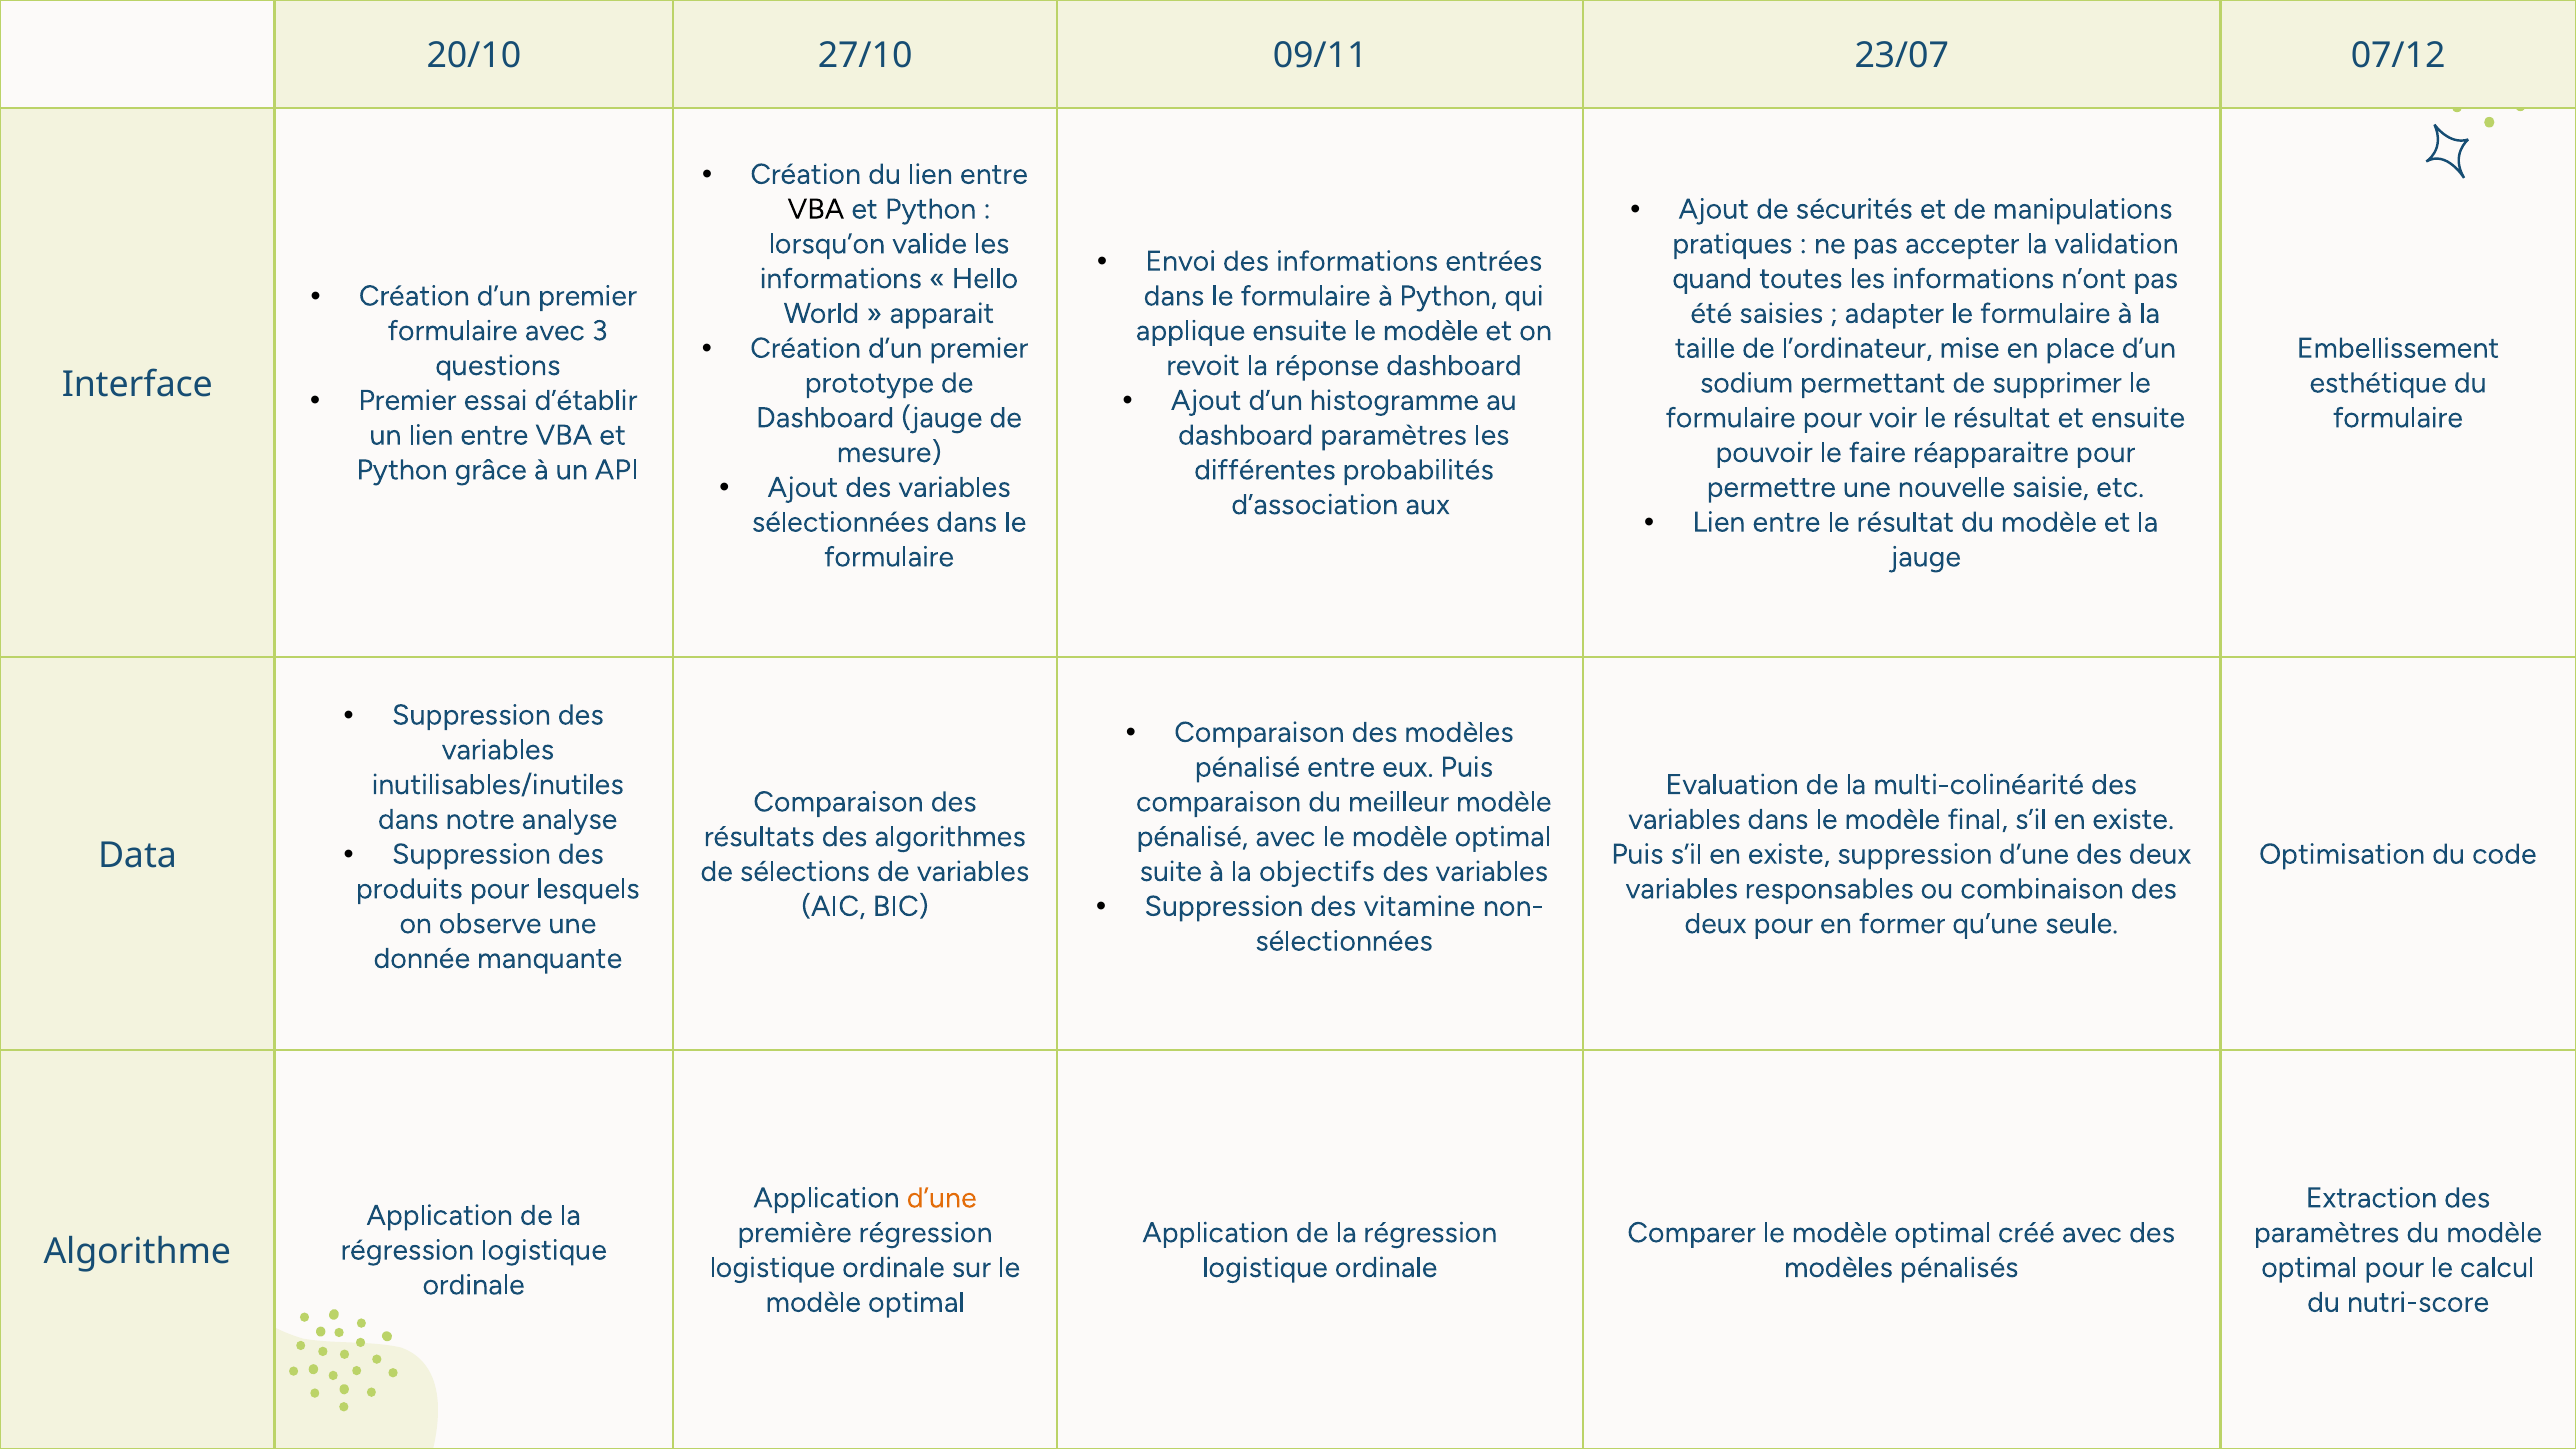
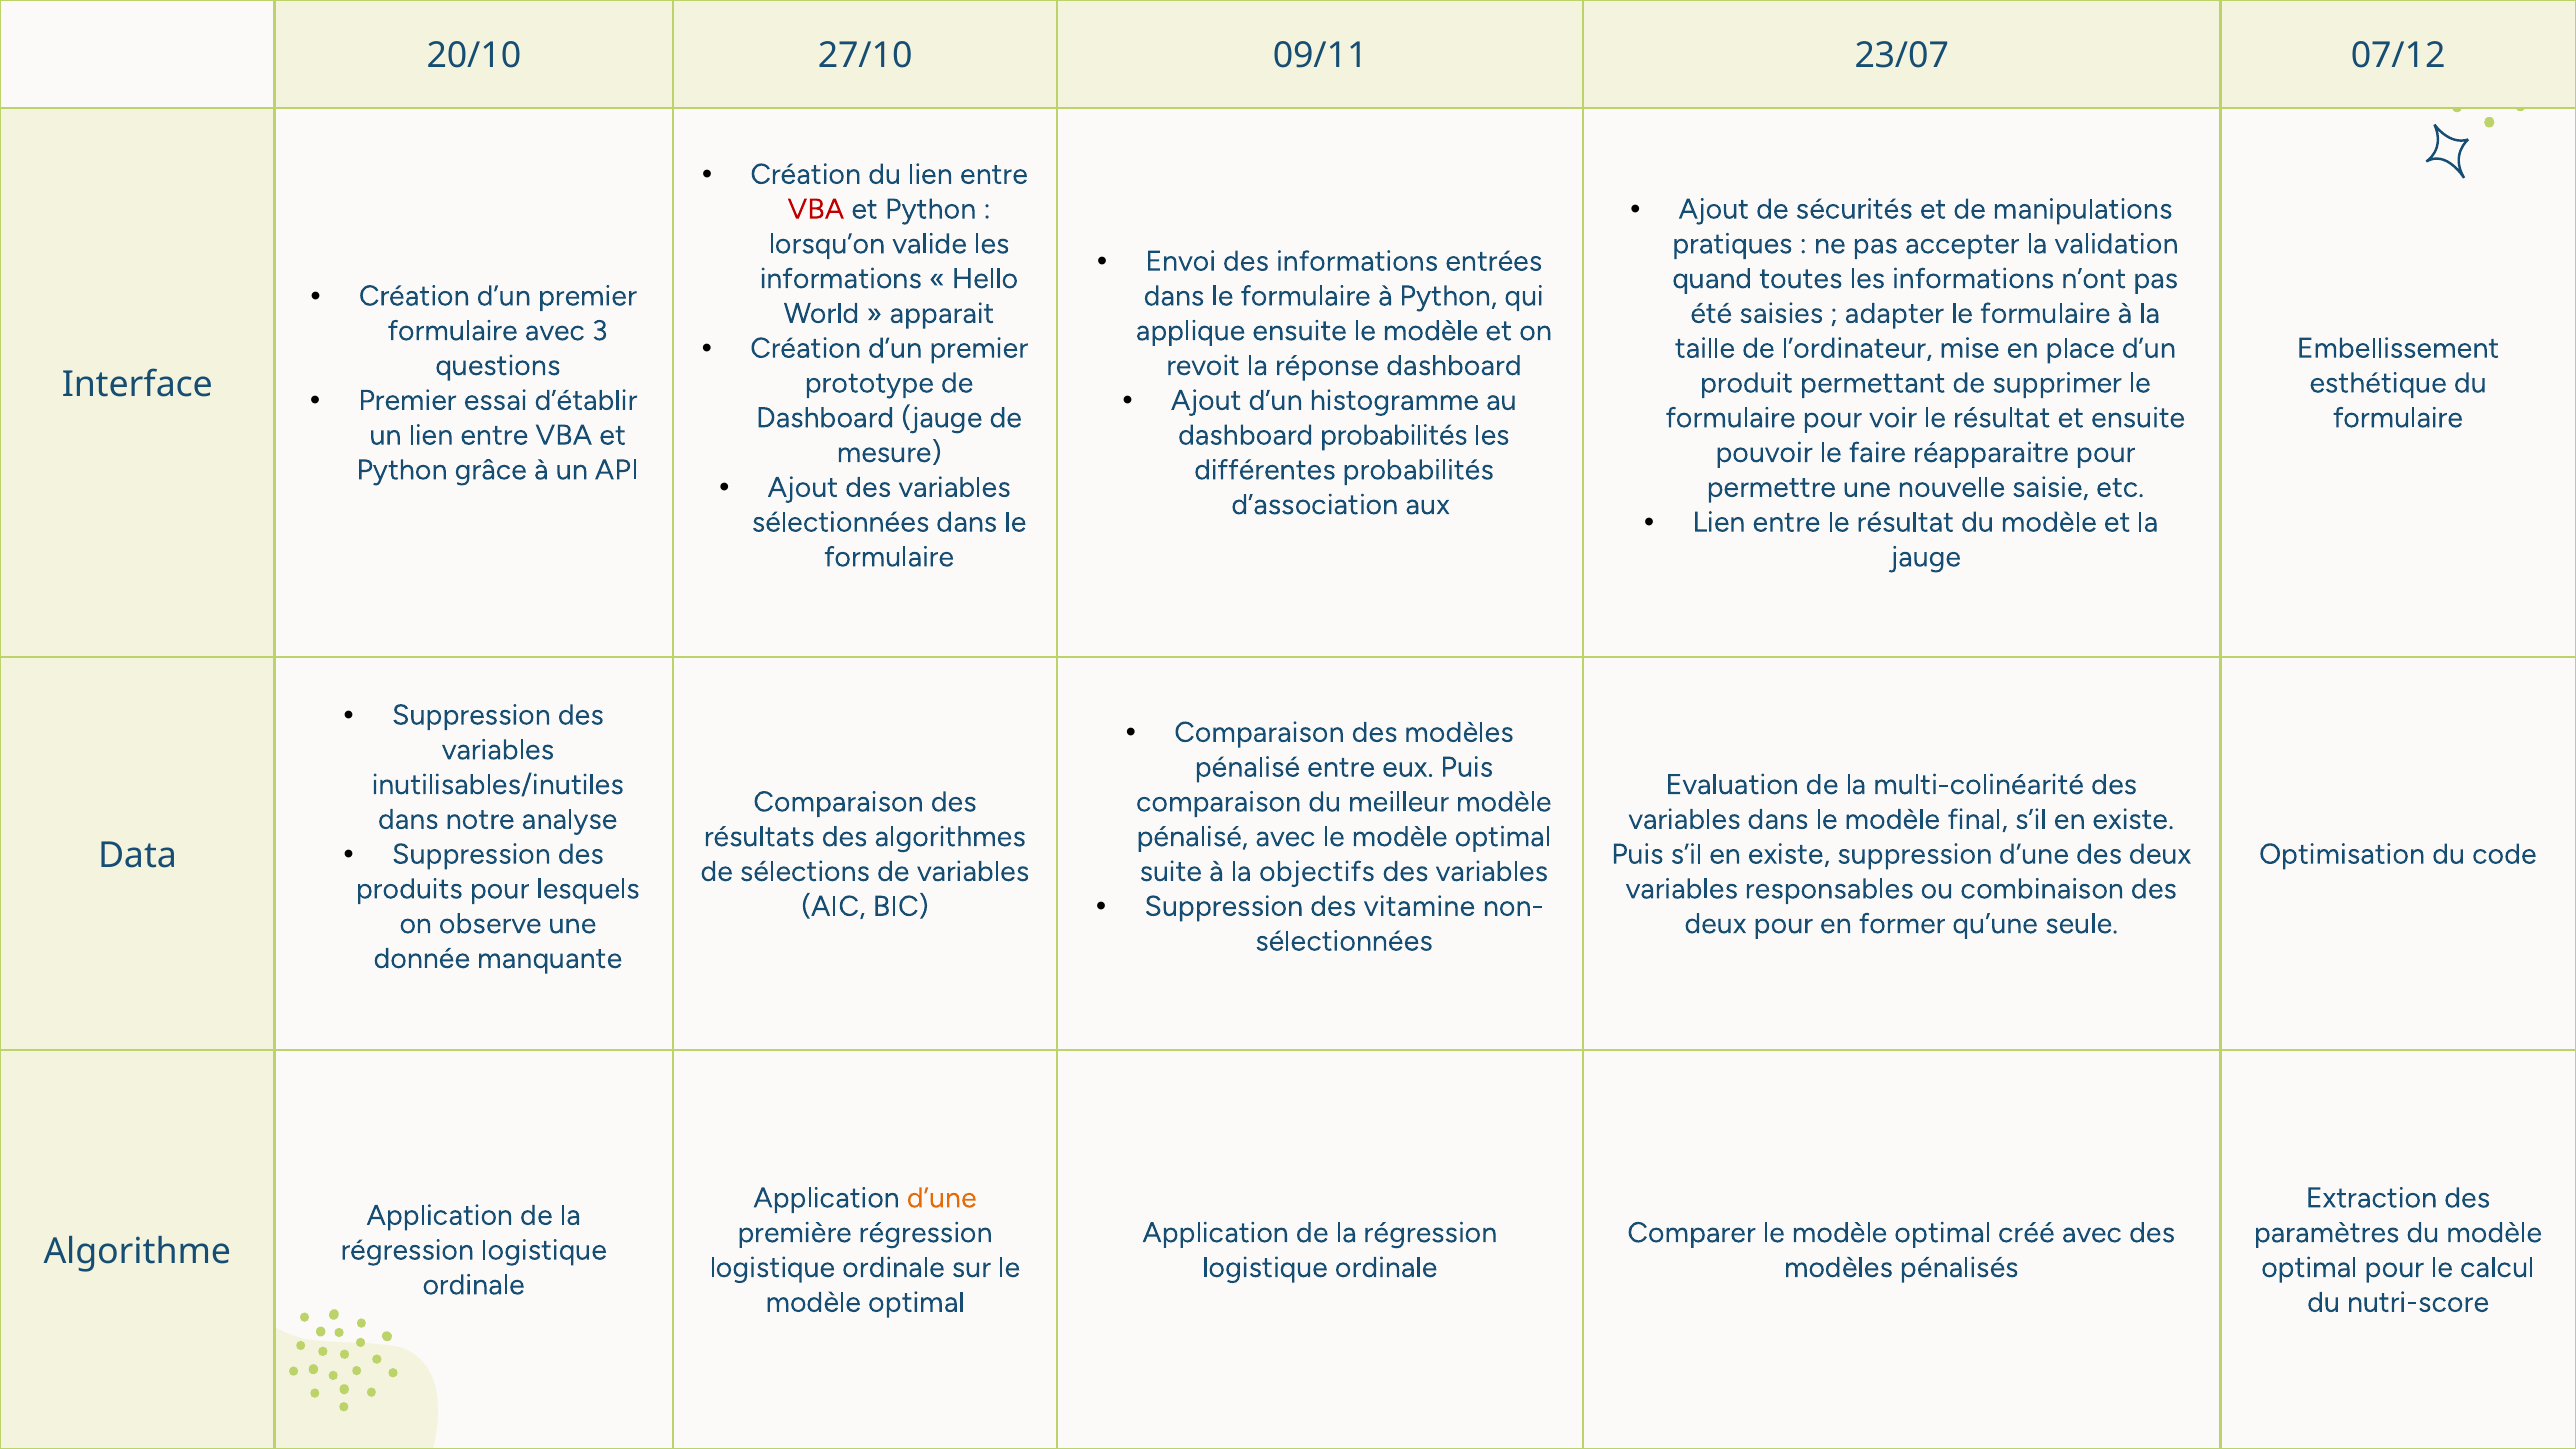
VBA colour: black -> red (816, 209)
sodium: sodium -> produit (1746, 383)
dashboard paramètres: paramètres -> probabilités (1394, 435)
